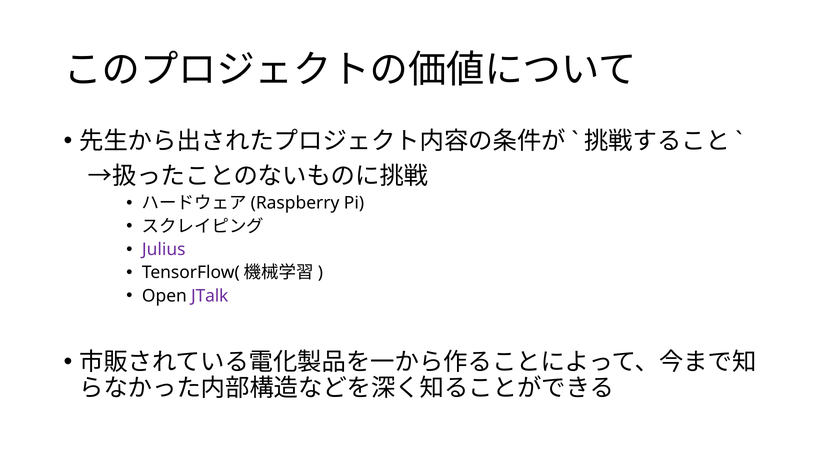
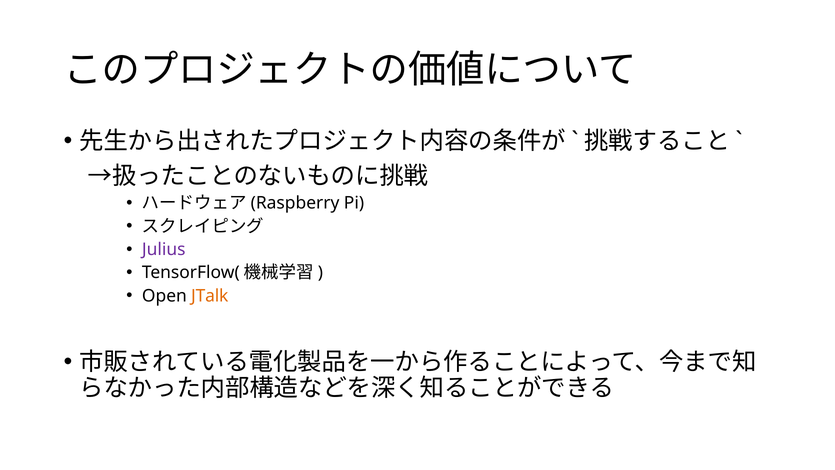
JTalk colour: purple -> orange (210, 296)
